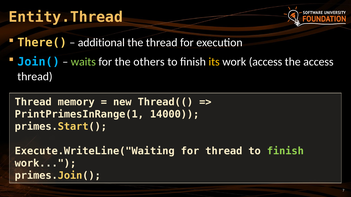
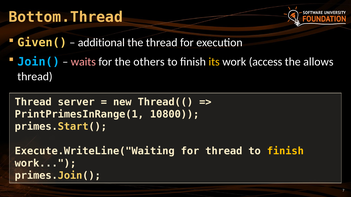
Entity.Thread: Entity.Thread -> Bottom.Thread (66, 17)
There(: There( -> Given( (42, 43)
waits colour: light green -> pink (83, 62)
the access: access -> allows (318, 62)
memory: memory -> server (76, 102)
14000: 14000 -> 10800 (175, 114)
finish colour: light green -> yellow (285, 151)
